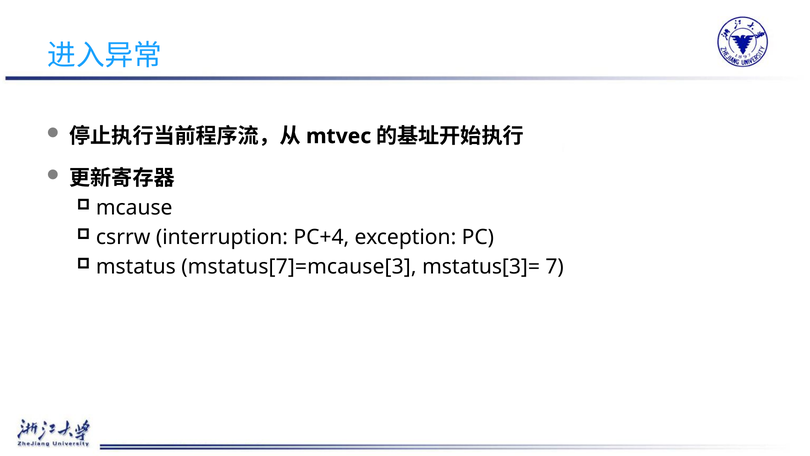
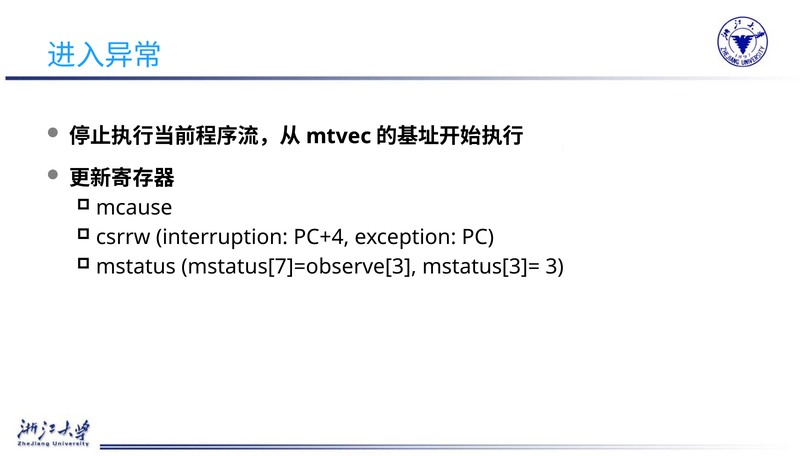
mstatus[7]=mcause[3: mstatus[7]=mcause[3 -> mstatus[7]=observe[3 (299, 267)
7: 7 -> 3 (555, 267)
